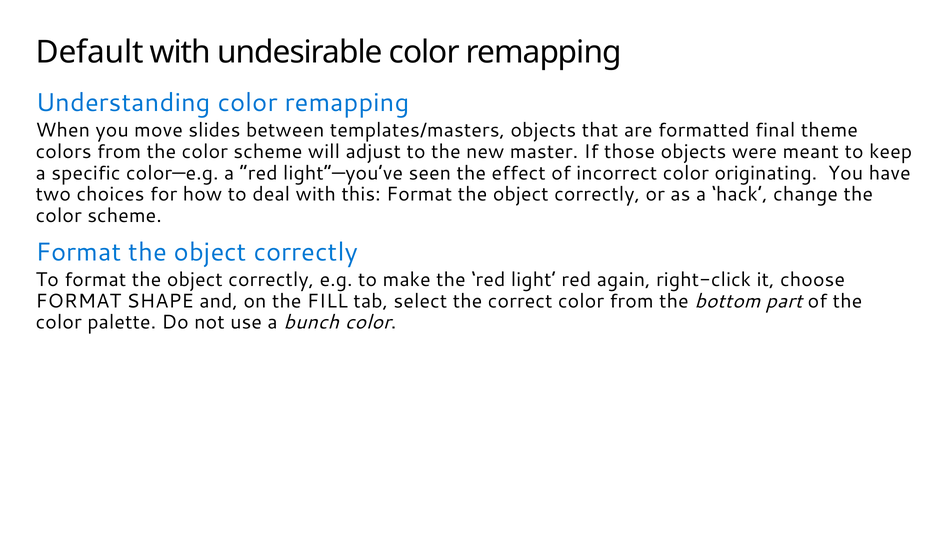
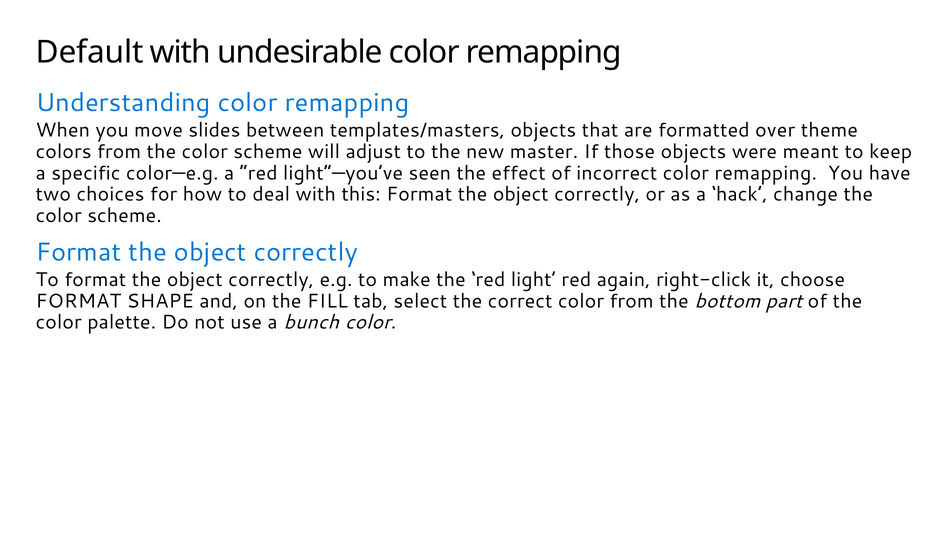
final: final -> over (775, 130)
incorrect color originating: originating -> remapping (766, 173)
